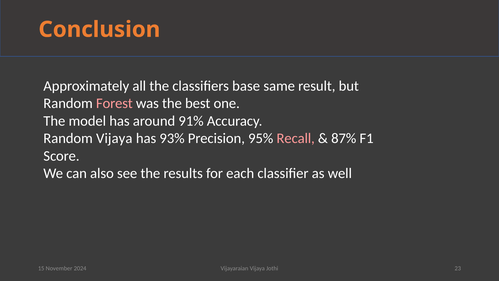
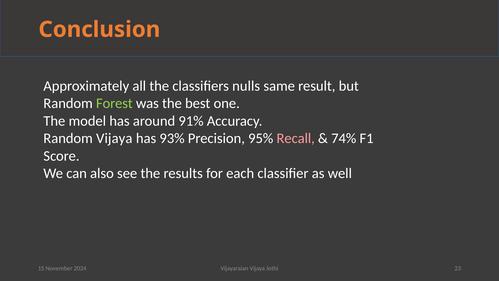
classifiers base: base -> nulls (246, 86)
Forest colour: pink -> light green (114, 103)
87%: 87% -> 74% (344, 138)
